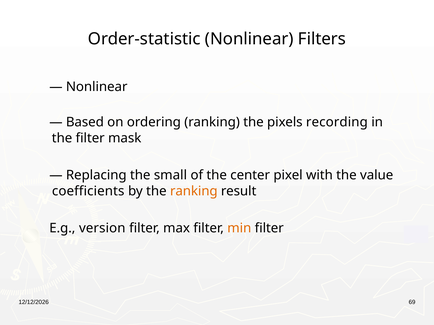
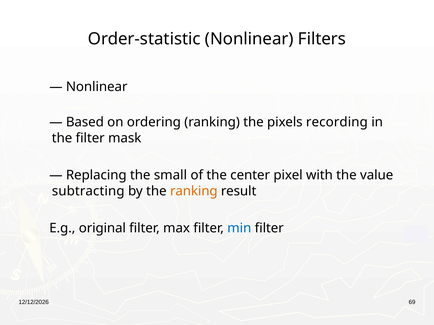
coefficients: coefficients -> subtracting (88, 191)
version: version -> original (102, 228)
min colour: orange -> blue (239, 228)
